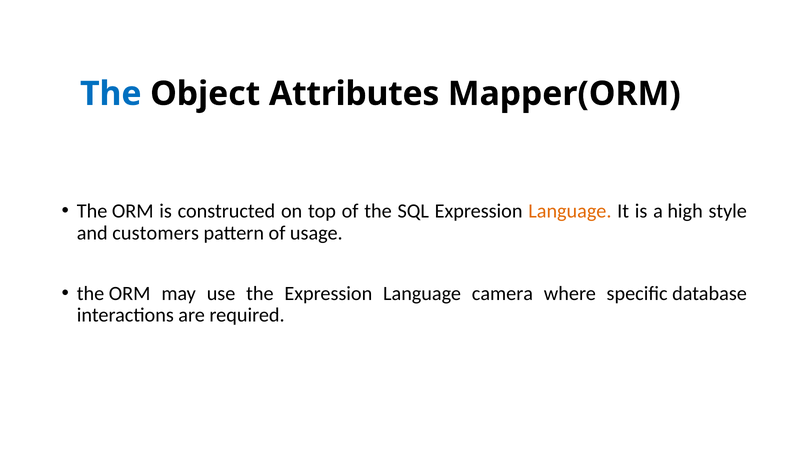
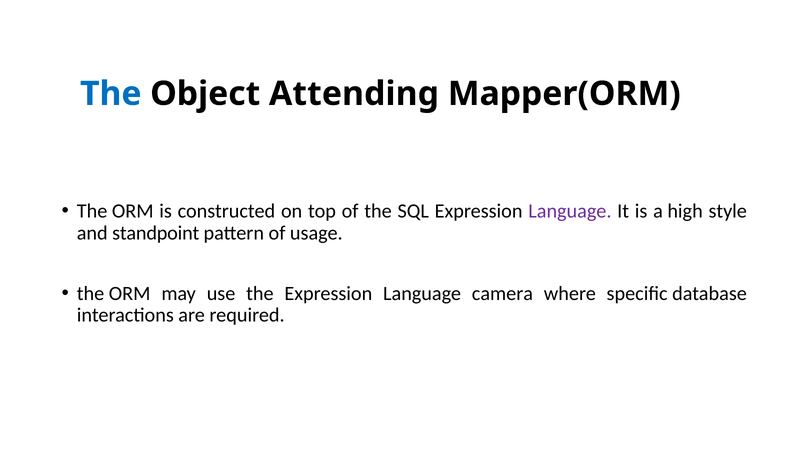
Attributes: Attributes -> Attending (354, 94)
Language colour: orange -> purple (570, 211)
customers: customers -> standpoint (156, 233)
